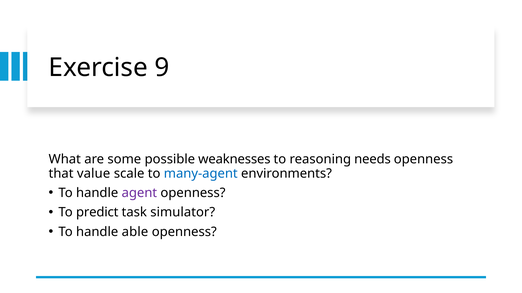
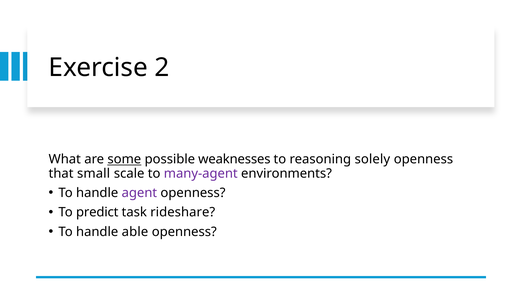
9: 9 -> 2 (162, 68)
some underline: none -> present (124, 160)
needs: needs -> solely (372, 160)
value: value -> small (94, 174)
many-agent colour: blue -> purple (201, 174)
simulator: simulator -> rideshare (183, 213)
